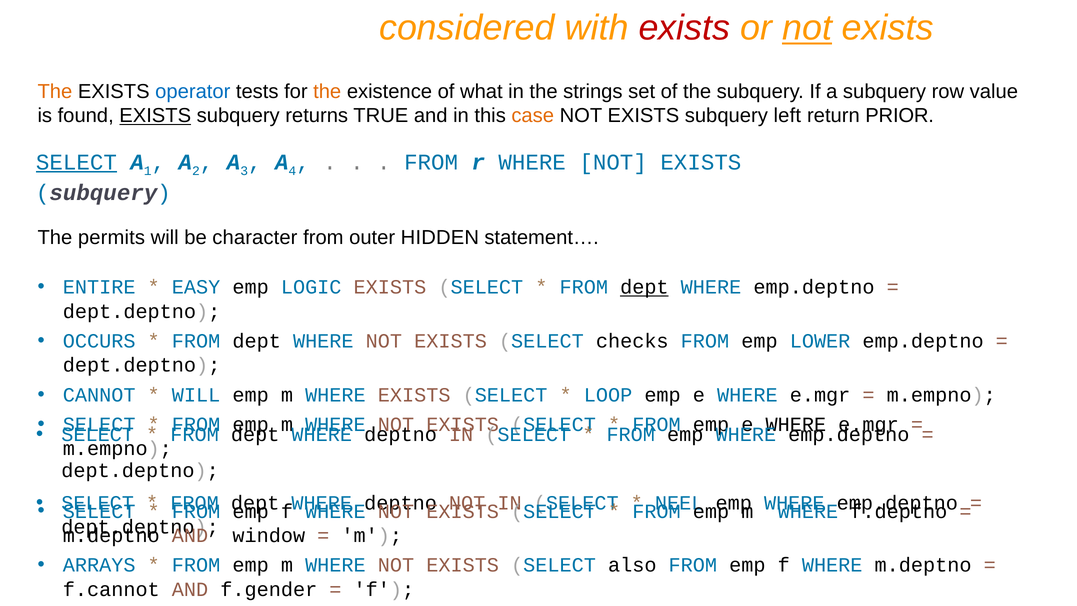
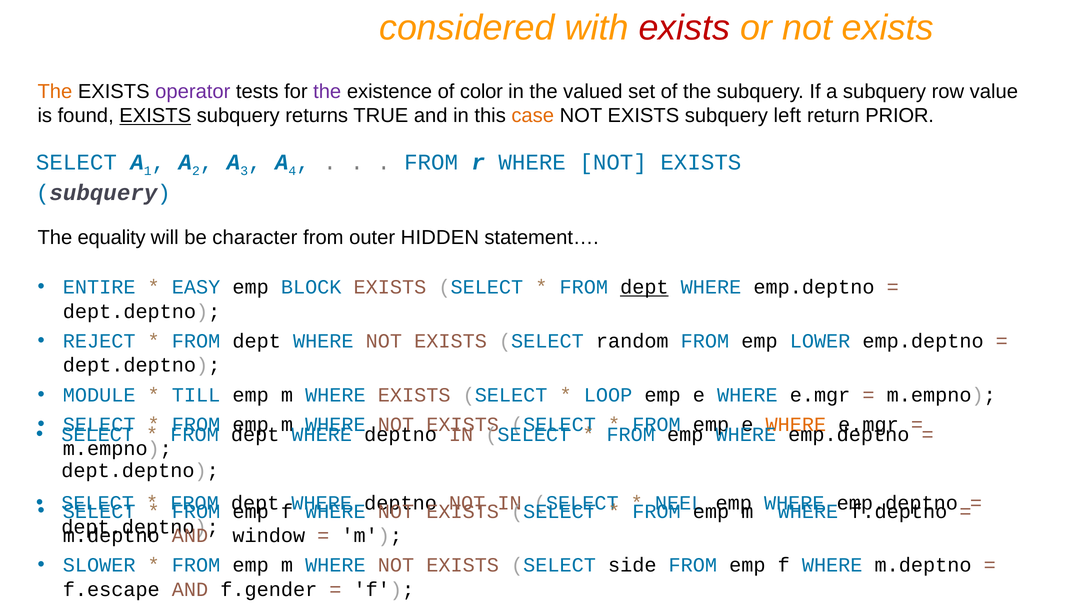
not underline: present -> none (807, 28)
operator colour: blue -> purple (193, 92)
the colour: orange -> purple (327, 92)
what: what -> color (481, 92)
strings: strings -> valued (593, 92)
SELECT underline: present -> none (76, 162)
permits: permits -> equality (112, 238)
LOGIC: LOGIC -> BLOCK (311, 287)
OCCURS: OCCURS -> REJECT (99, 341)
checks: checks -> random (632, 341)
CANNOT: CANNOT -> MODULE (99, 395)
WILL: WILL -> TILL (196, 395)
WHERE colour: black -> orange (796, 424)
ARRAYS: ARRAYS -> SLOWER (99, 565)
also: also -> side (632, 565)
f.cannot: f.cannot -> f.escape (111, 589)
